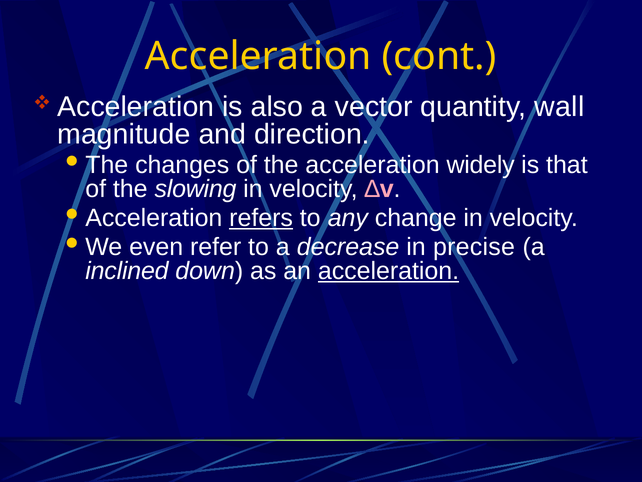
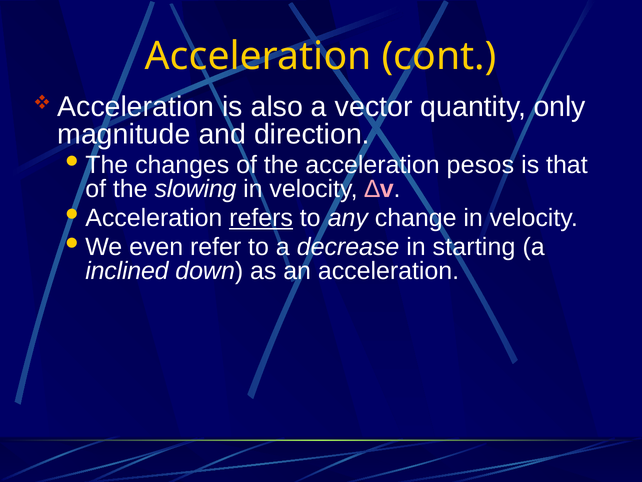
wall: wall -> only (560, 107)
widely: widely -> pesos (480, 165)
precise: precise -> starting (474, 247)
acceleration underline: present -> none (389, 271)
